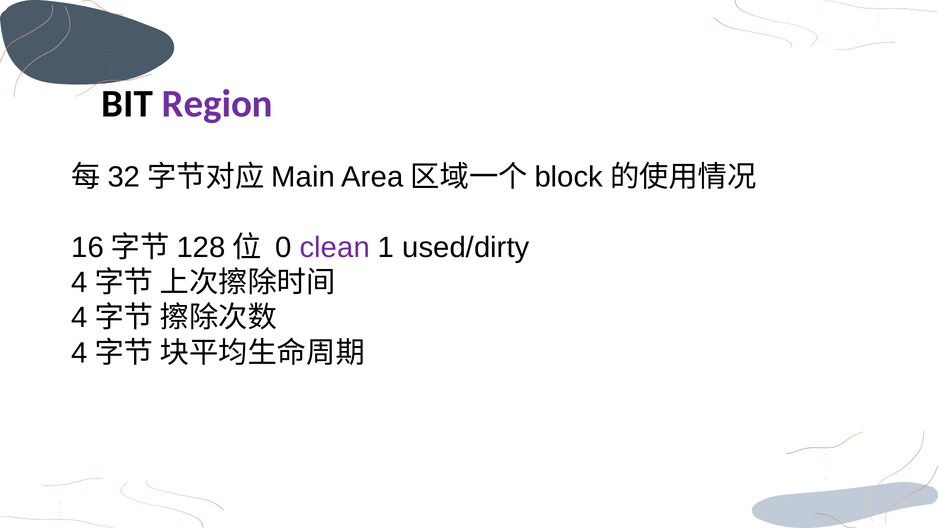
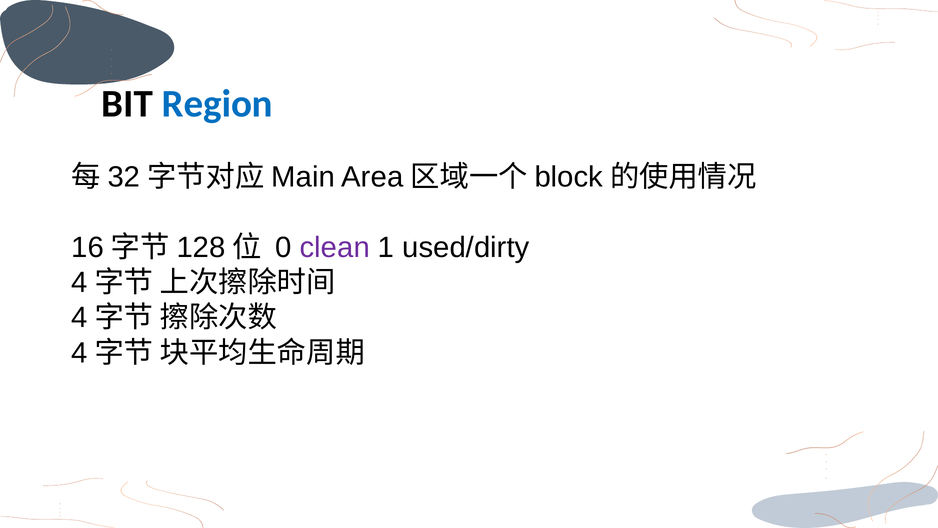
Region colour: purple -> blue (217, 104)
